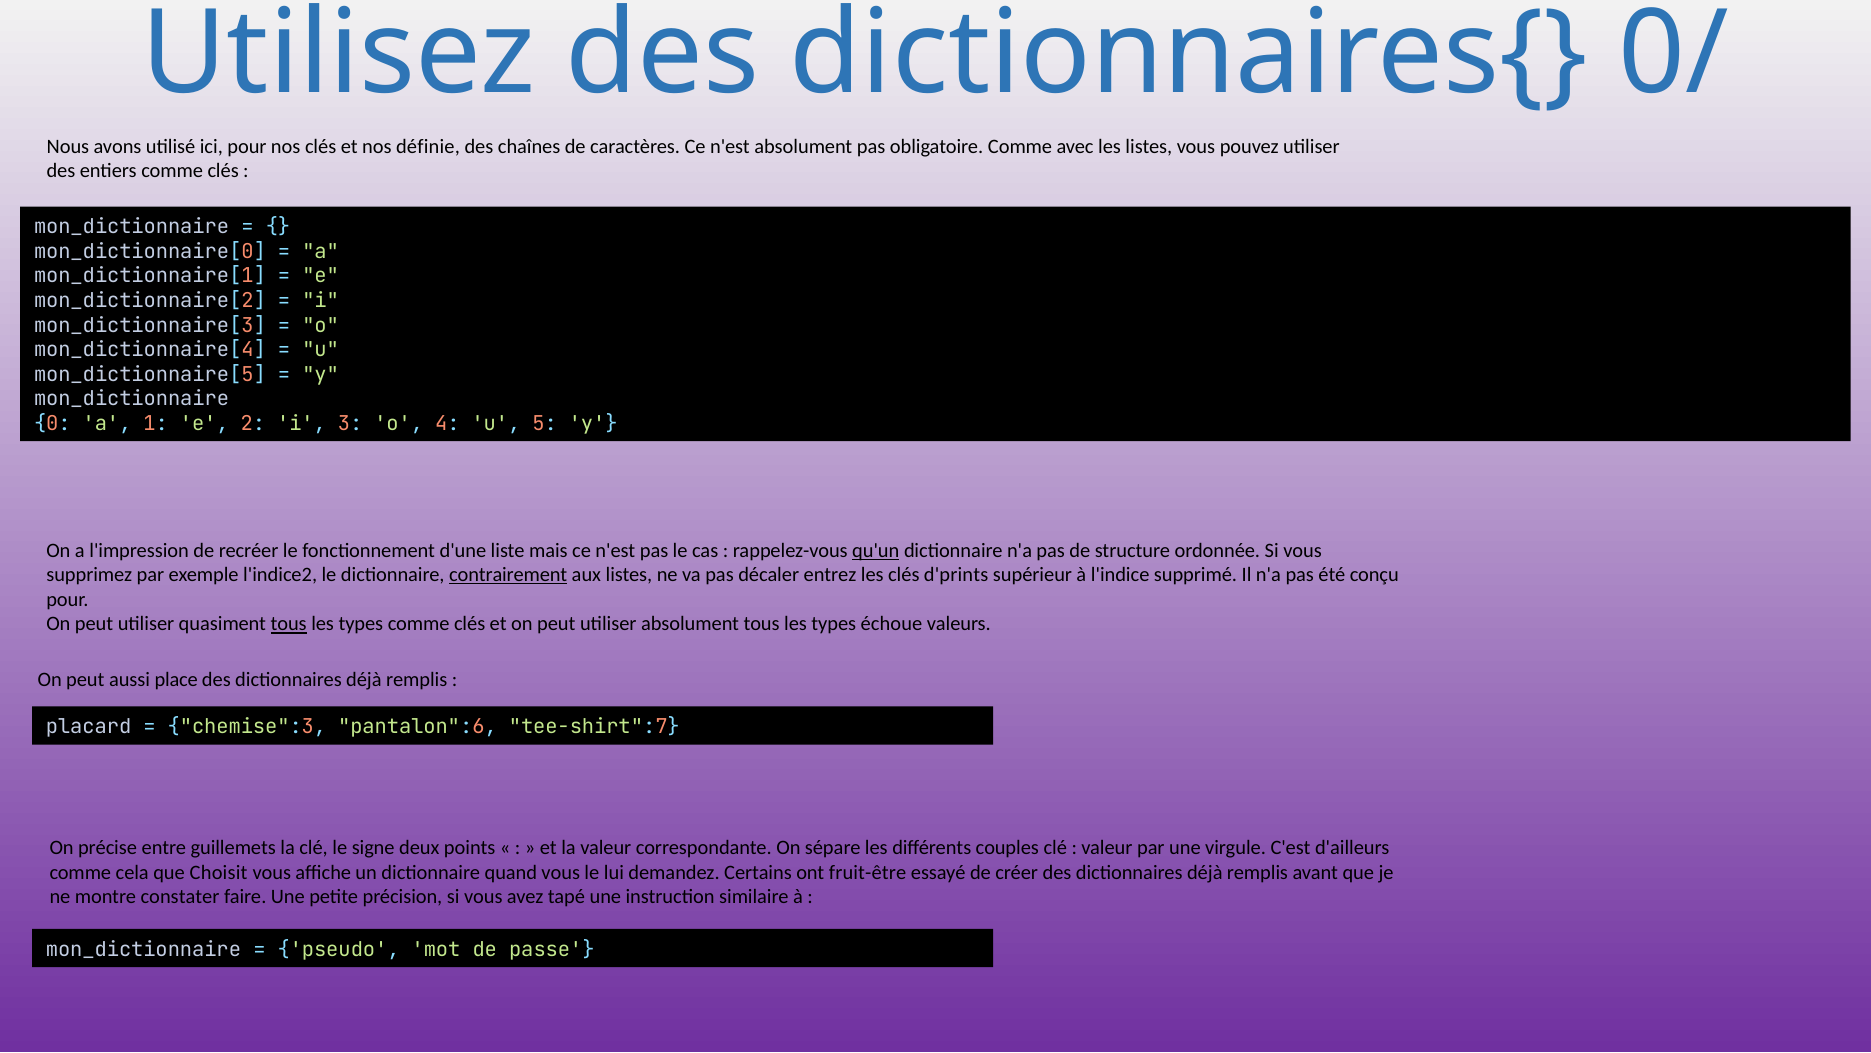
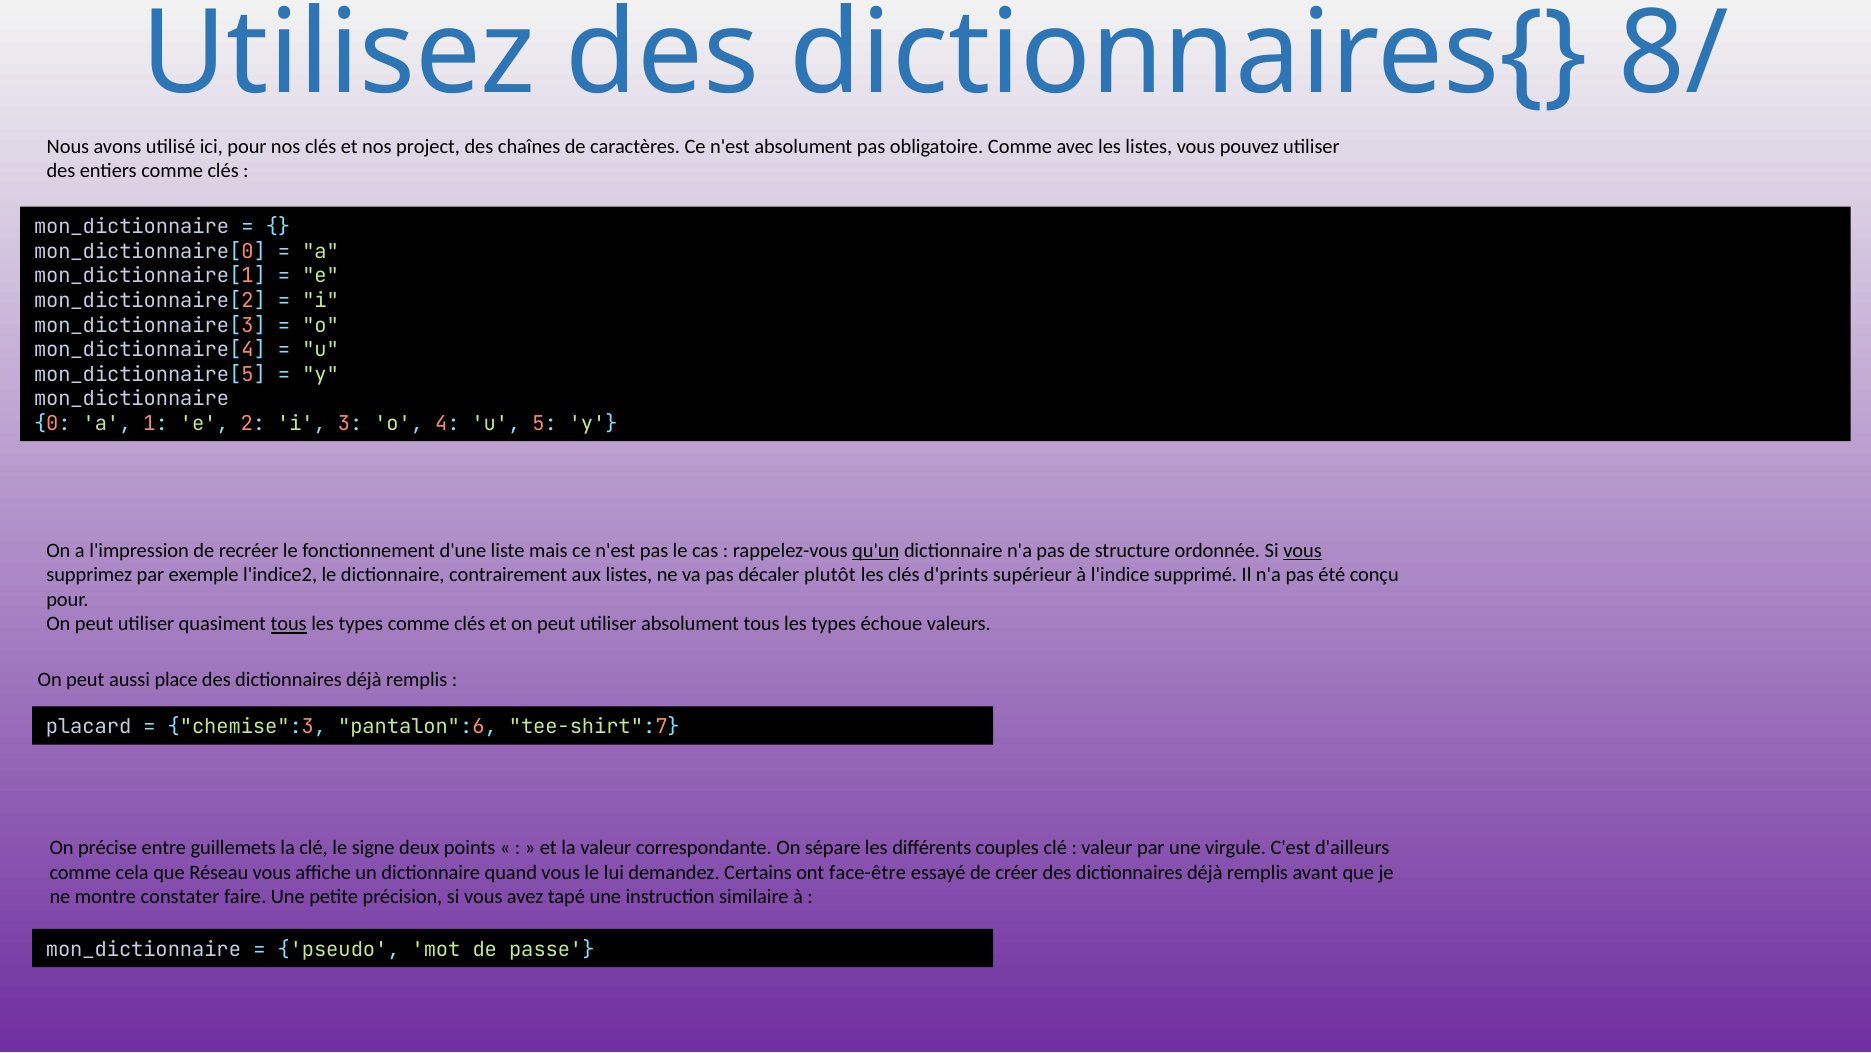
0/: 0/ -> 8/ (1674, 54)
définie: définie -> project (428, 147)
vous underline: none -> present (1303, 550)
contrairement underline: present -> none (508, 575)
entrez: entrez -> plutôt (830, 575)
Choisit: Choisit -> Réseau (219, 872)
fruit-être: fruit-être -> face-être (868, 872)
